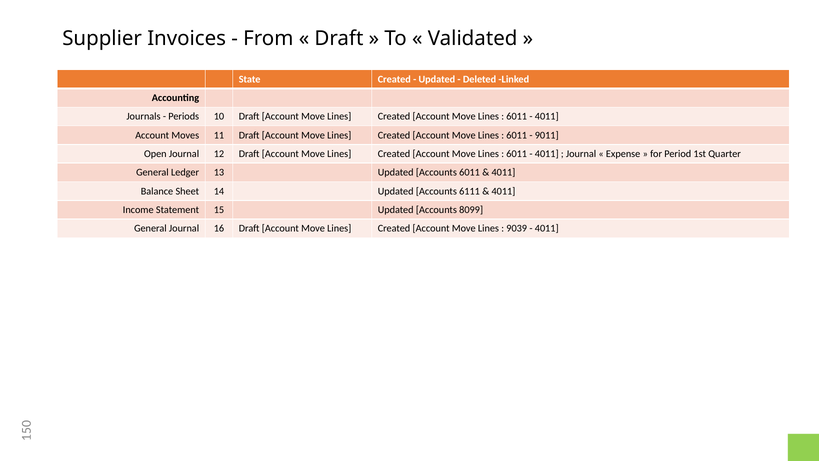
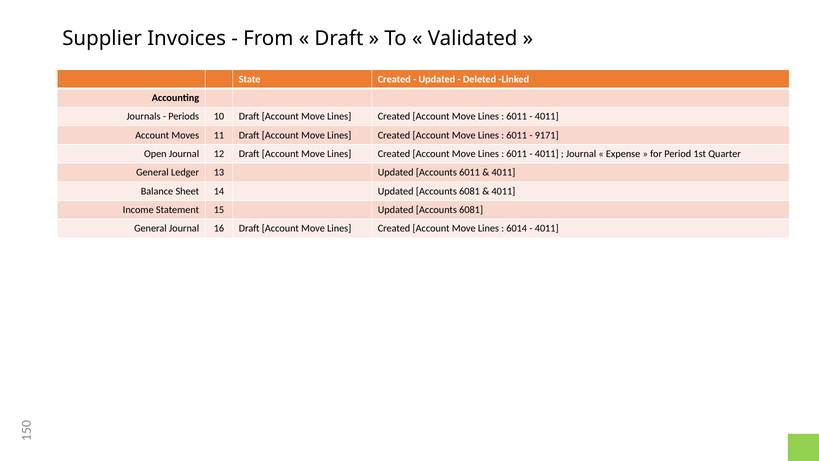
9011: 9011 -> 9171 (547, 135)
14 Updated Accounts 6111: 6111 -> 6081 (470, 191)
15 Updated Accounts 8099: 8099 -> 6081 (471, 210)
9039: 9039 -> 6014 (517, 228)
